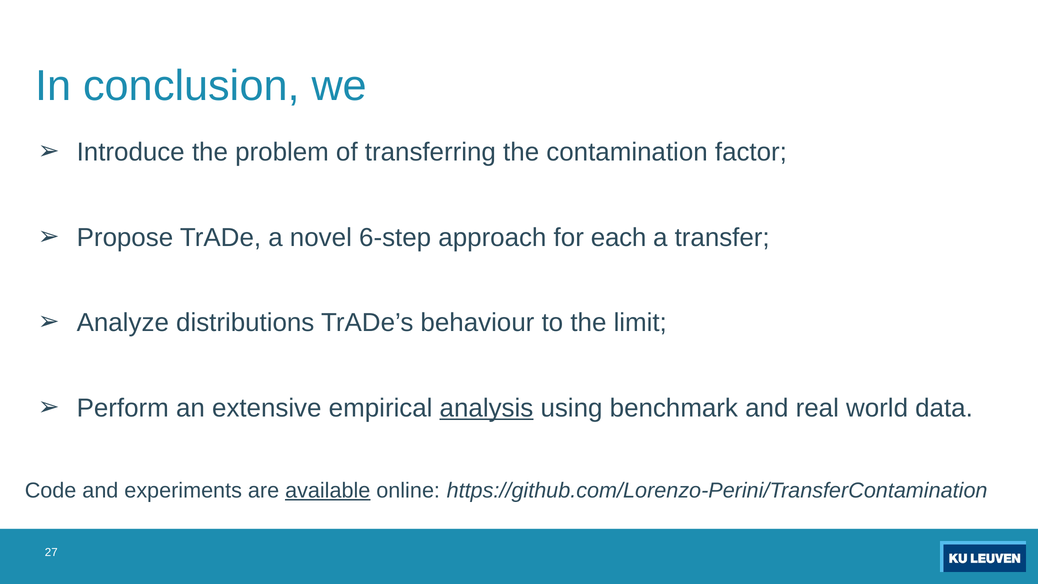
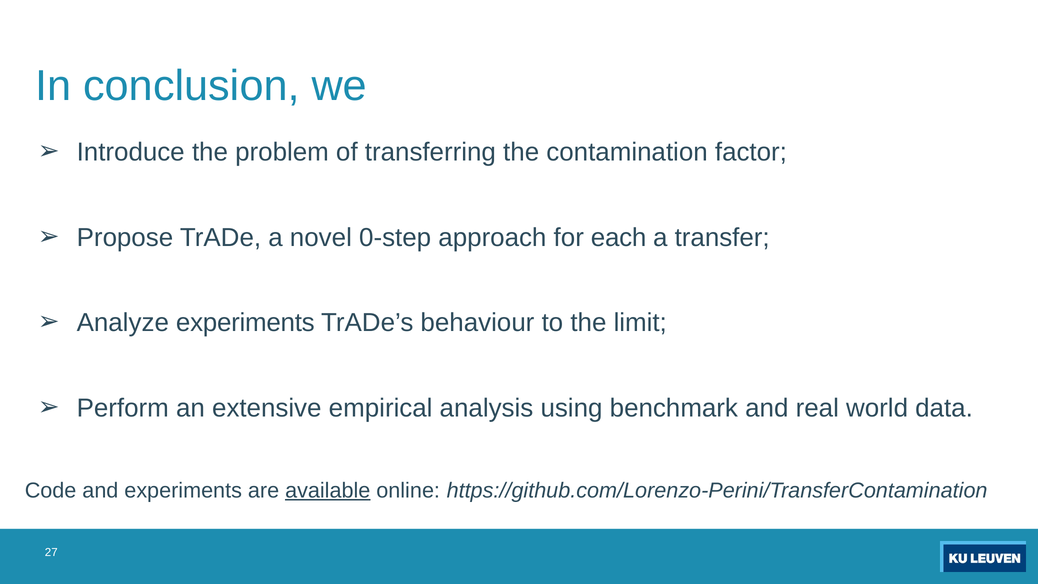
6-step: 6-step -> 0-step (395, 237)
Analyze distributions: distributions -> experiments (245, 323)
analysis underline: present -> none (486, 408)
